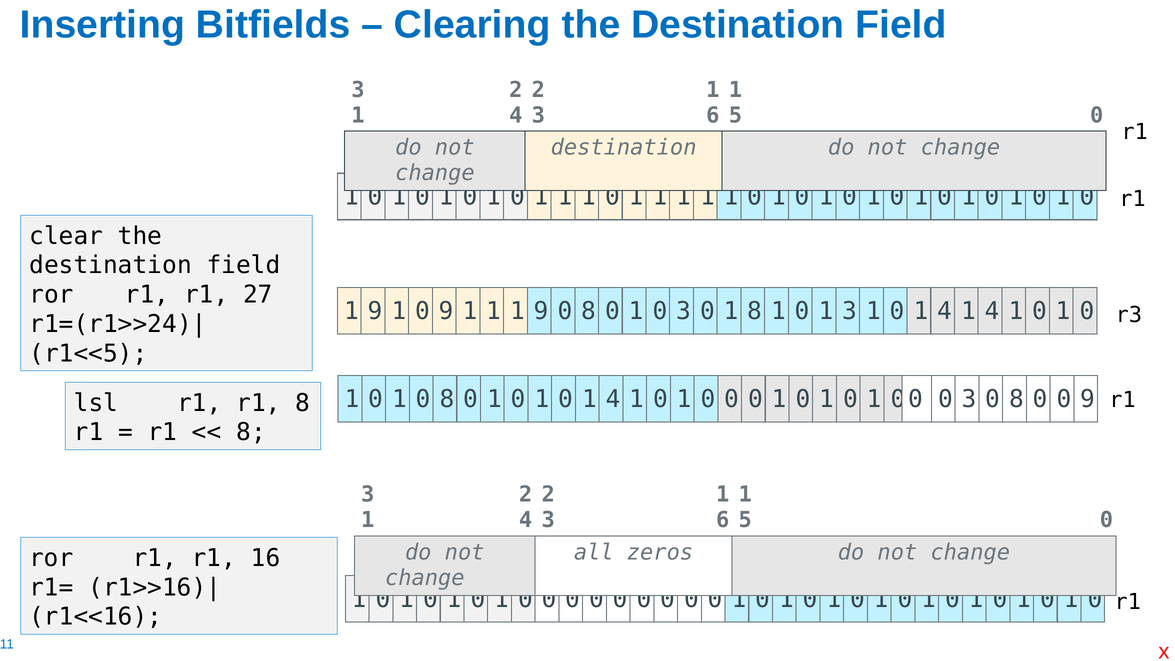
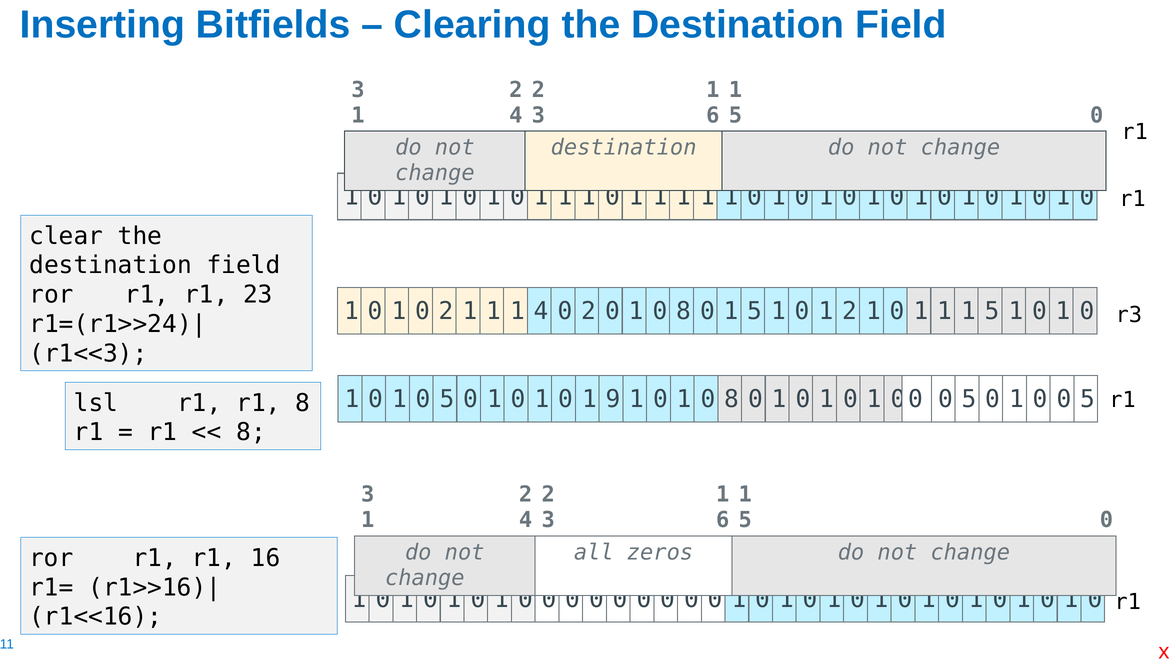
27: 27 -> 23 (258, 295)
9: 9 -> 0 (375, 311)
1 0 9: 9 -> 2 (446, 311)
1 1 9: 9 -> 4 (541, 311)
8: 8 -> 2 (589, 311)
3: 3 -> 8 (684, 311)
0 1 8: 8 -> 5 (755, 311)
0 1 3: 3 -> 2 (850, 311)
4: 4 -> 1 (945, 311)
4: 4 -> 5 (992, 311)
r1<<5: r1<<5 -> r1<<3 (88, 353)
1 0 8: 8 -> 5 (447, 399)
4: 4 -> 9 (613, 399)
0: 0 -> 8 (732, 399)
3: 3 -> 5 (969, 399)
8: 8 -> 1 (1017, 399)
0 0 9: 9 -> 5 (1088, 399)
